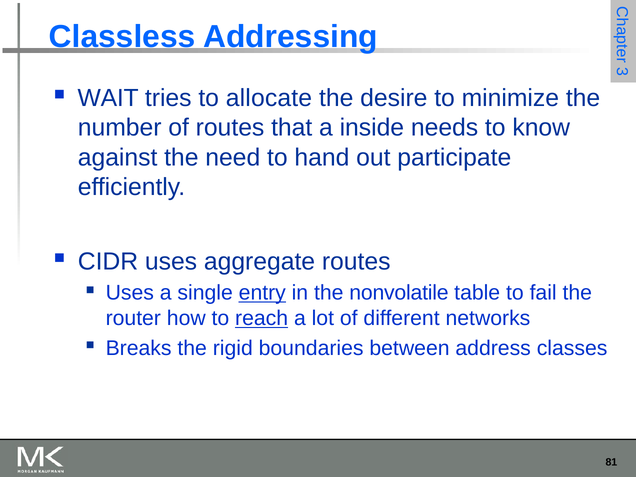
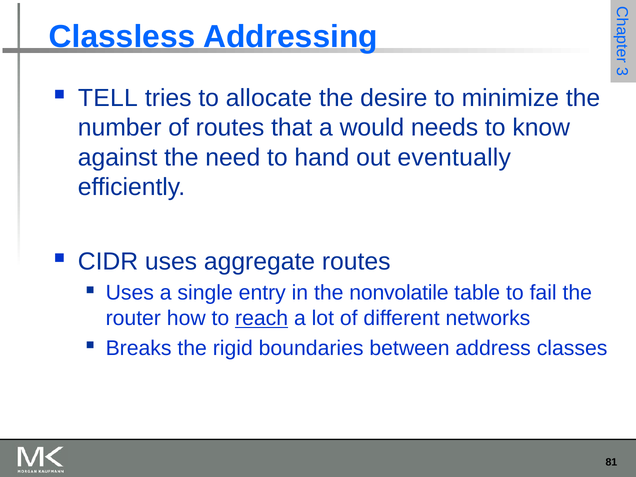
WAIT: WAIT -> TELL (108, 98)
inside: inside -> would (372, 128)
participate: participate -> eventually (454, 157)
entry underline: present -> none (262, 293)
